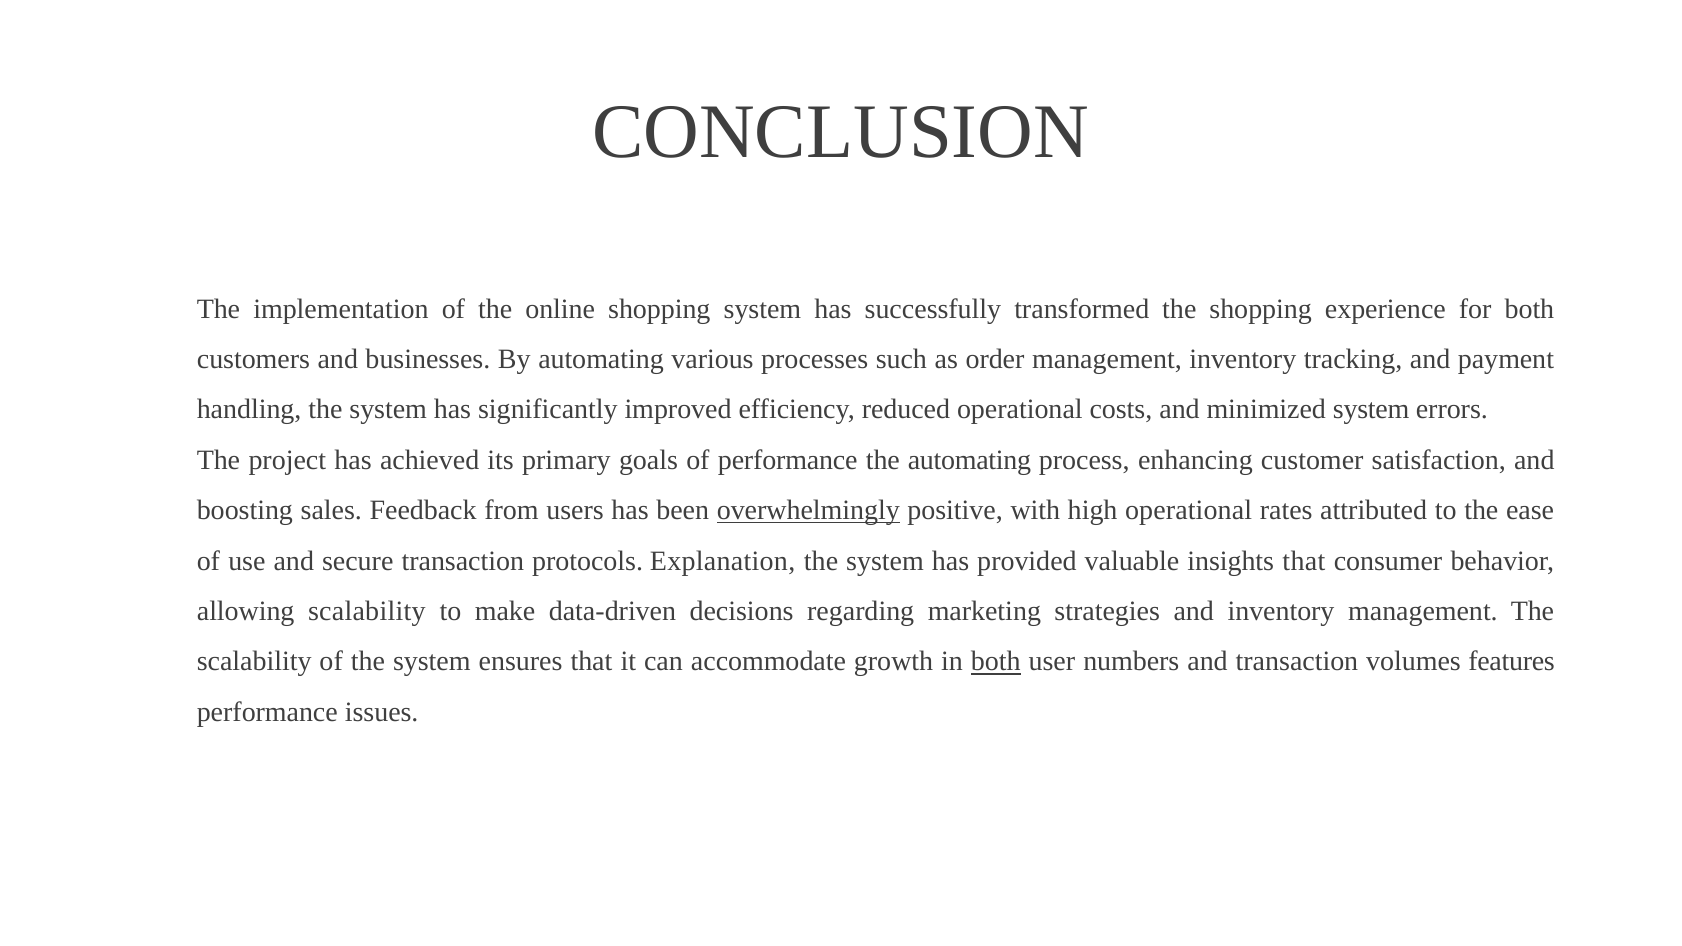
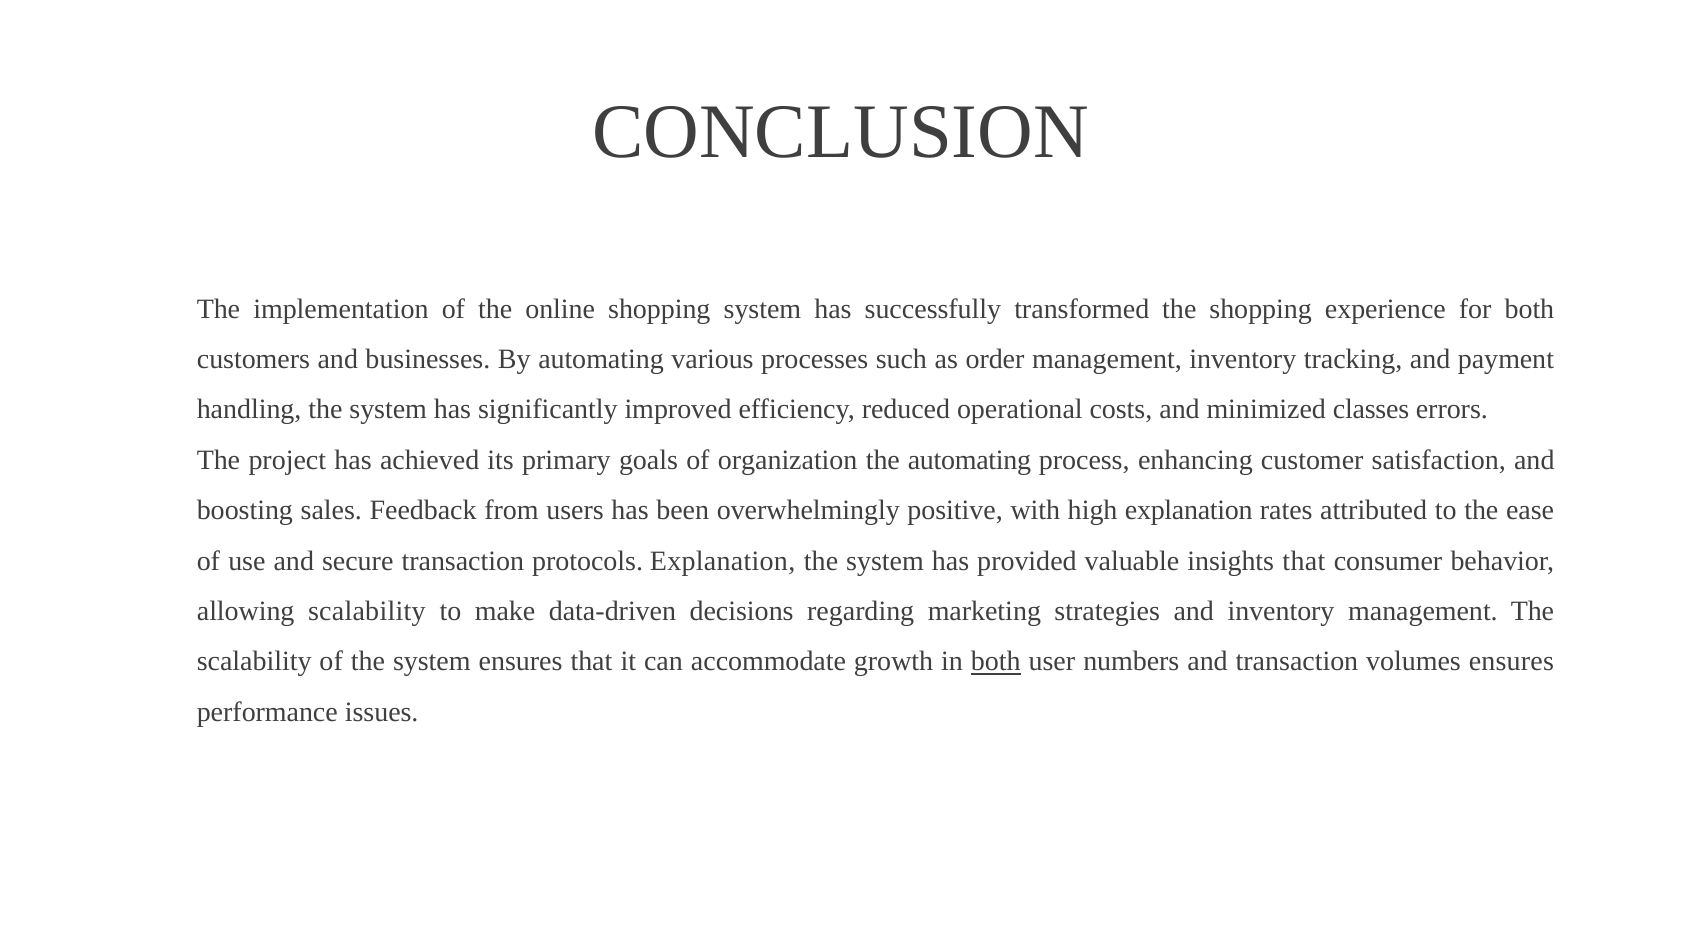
minimized system: system -> classes (1371, 410)
of performance: performance -> organization (788, 460)
overwhelmingly underline: present -> none (808, 511)
high operational: operational -> explanation (1189, 511)
volumes features: features -> ensures (1511, 662)
